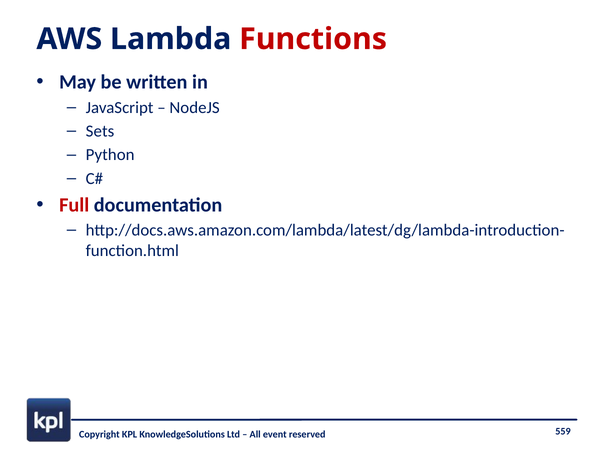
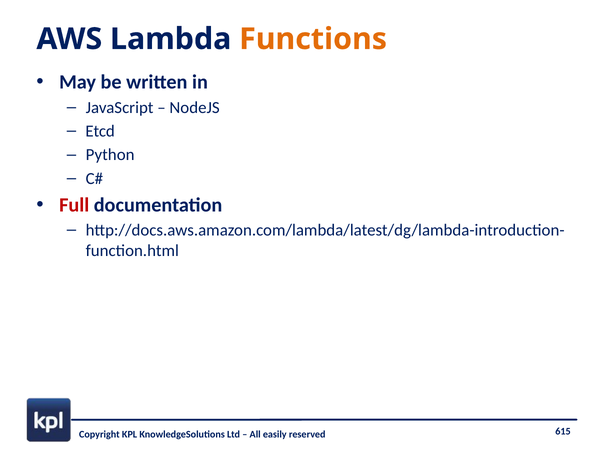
Functions colour: red -> orange (313, 39)
Sets: Sets -> Etcd (100, 131)
event: event -> easily (275, 435)
559: 559 -> 615 (563, 432)
